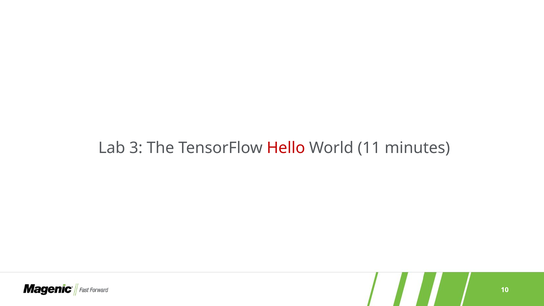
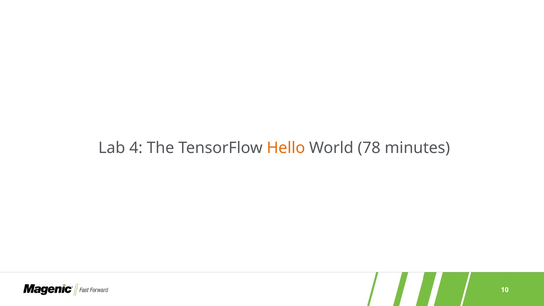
3: 3 -> 4 (136, 148)
Hello colour: red -> orange (286, 148)
11: 11 -> 78 (369, 148)
